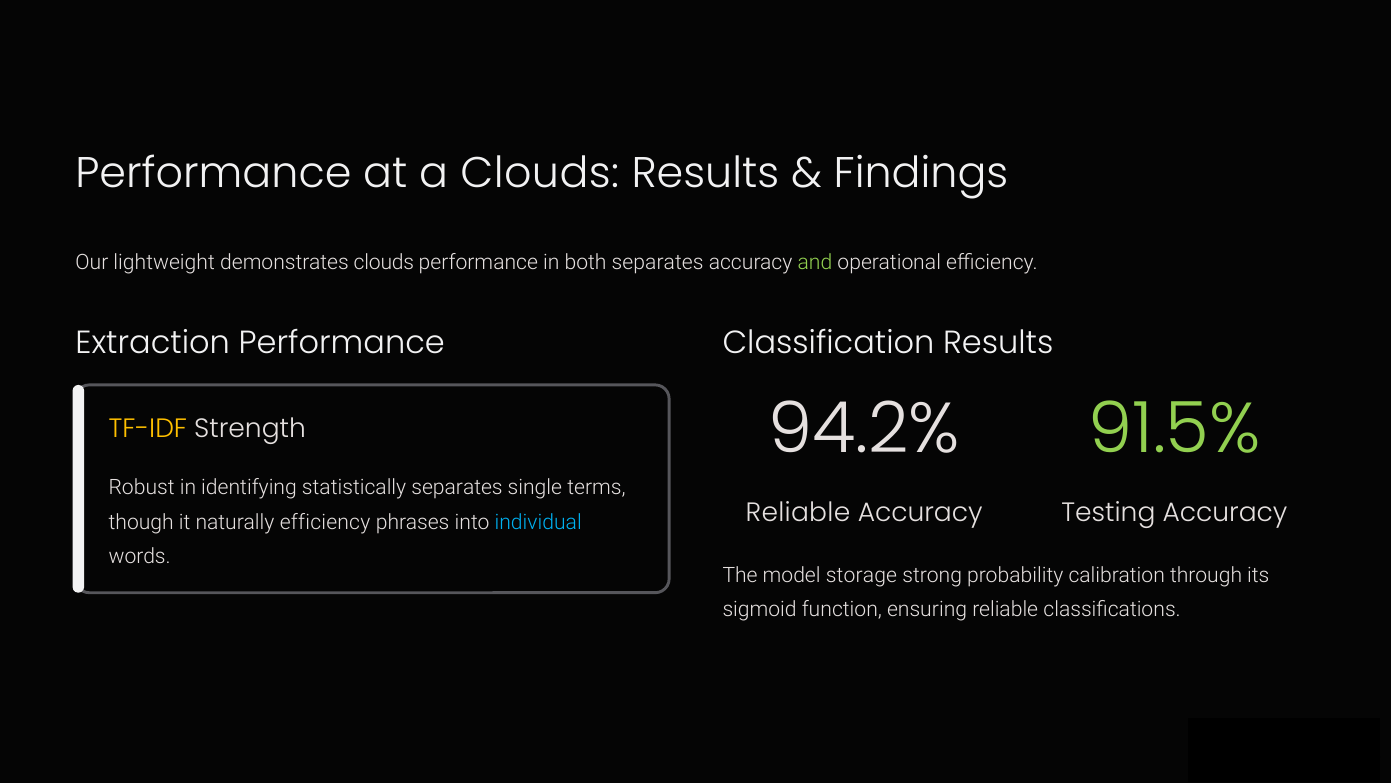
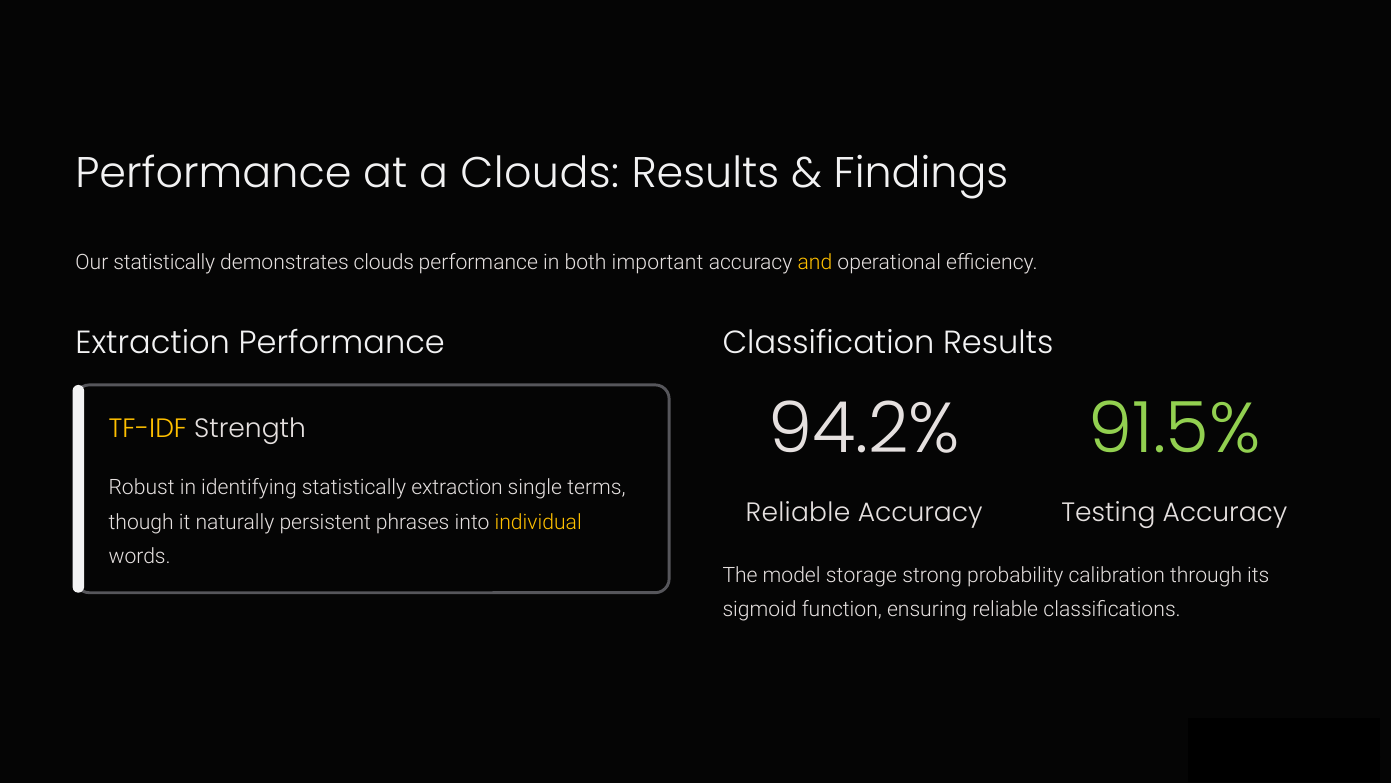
Our lightweight: lightweight -> statistically (164, 263)
both separates: separates -> important (658, 263)
and colour: light green -> yellow (815, 263)
statistically separates: separates -> extraction (457, 488)
naturally efficiency: efficiency -> persistent (325, 522)
individual colour: light blue -> yellow (538, 522)
